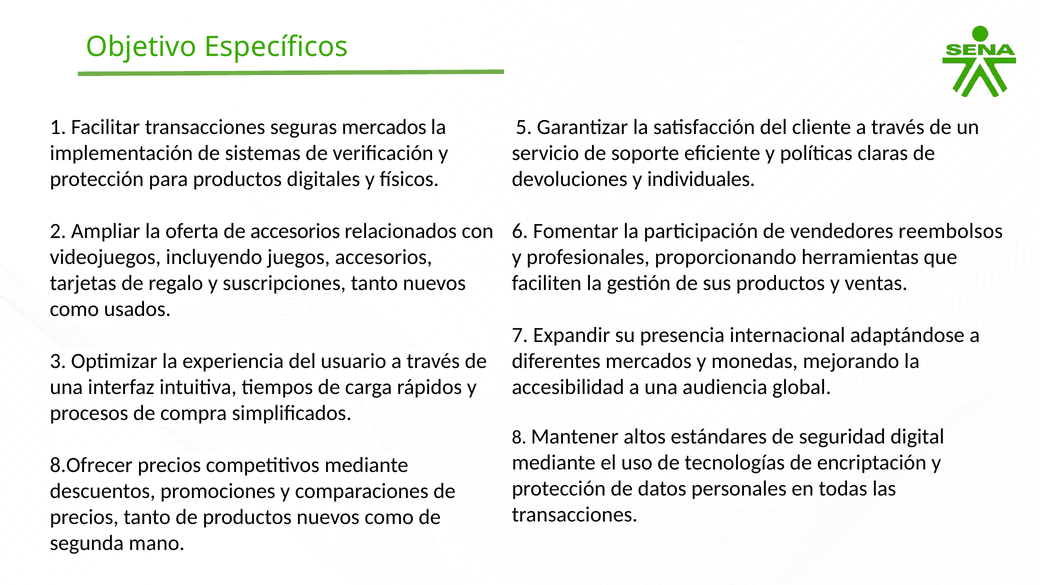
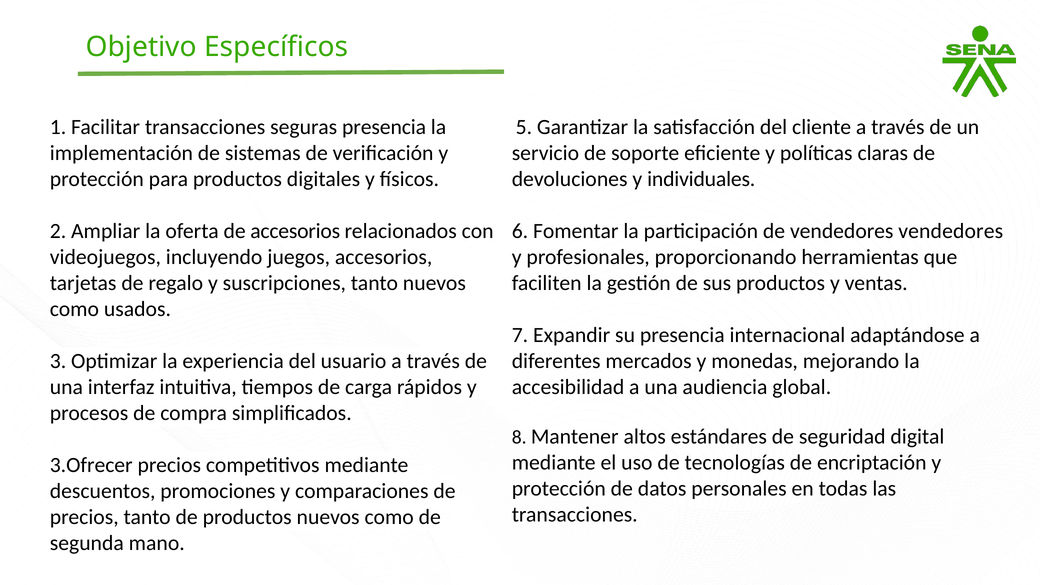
seguras mercados: mercados -> presencia (384, 127)
vendedores reembolsos: reembolsos -> vendedores (951, 231)
8.Ofrecer: 8.Ofrecer -> 3.Ofrecer (91, 465)
